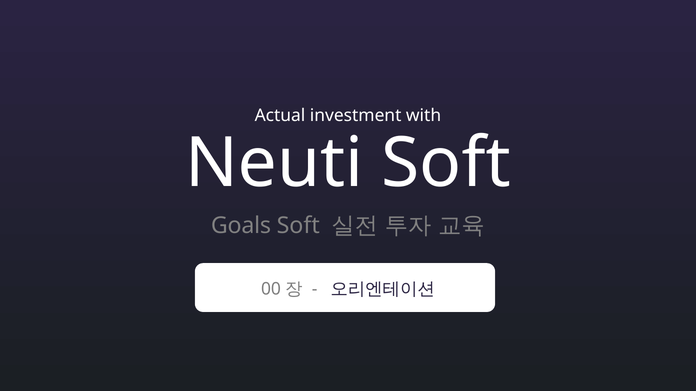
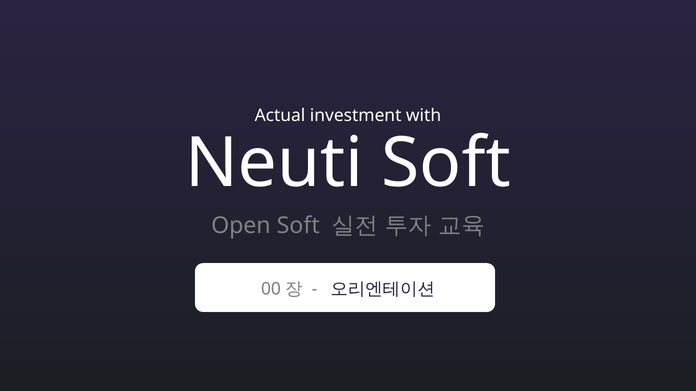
Goals: Goals -> Open (241, 226)
